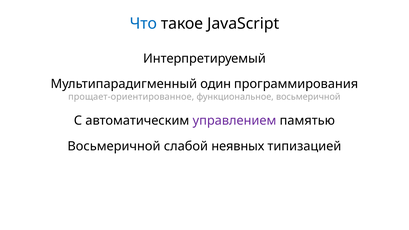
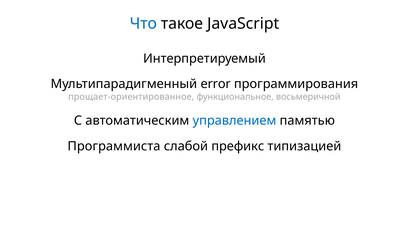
один: один -> error (216, 84)
управлением colour: purple -> blue (234, 121)
Восьмеричной: Восьмеричной -> Программиста (114, 146)
неявных: неявных -> префикс (238, 146)
